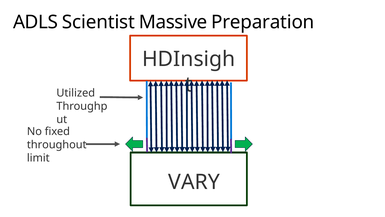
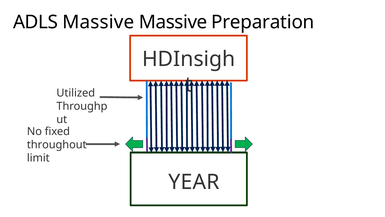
ADLS Scientist: Scientist -> Massive (98, 22)
VARY: VARY -> YEAR (194, 182)
